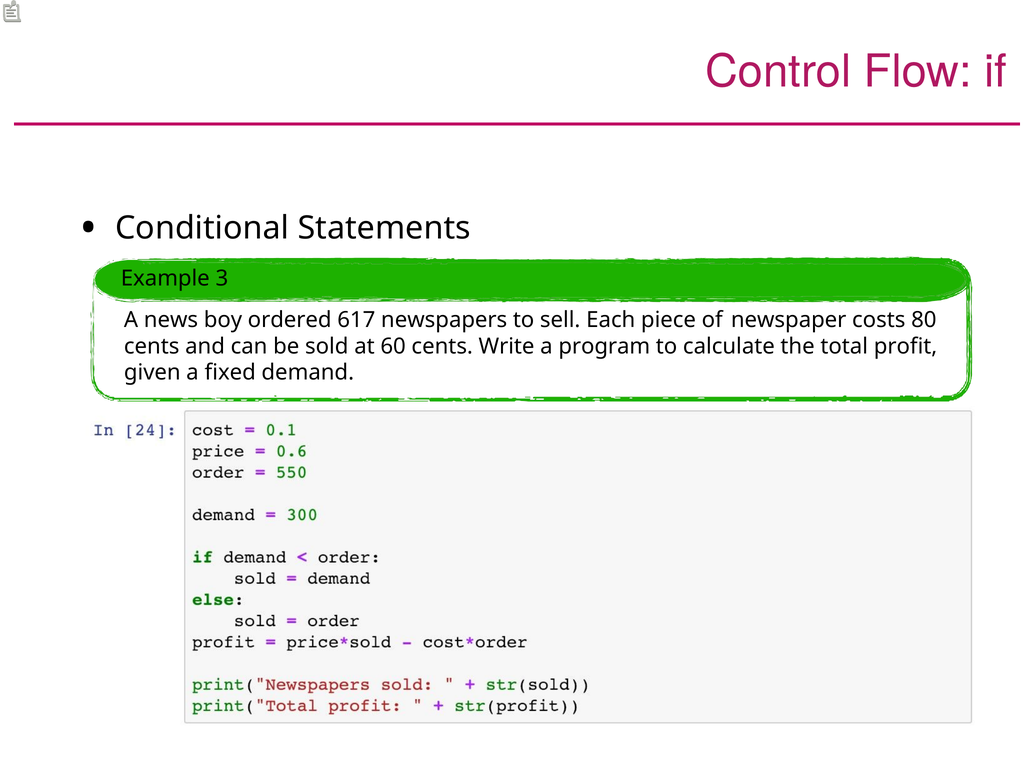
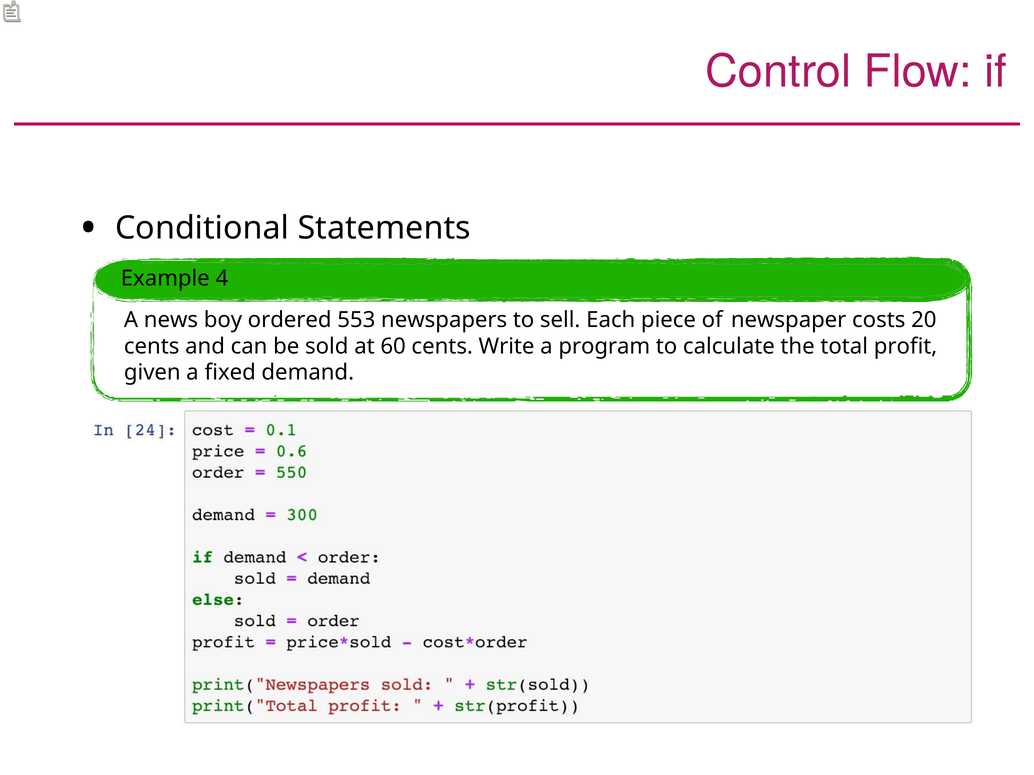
3: 3 -> 4 (222, 279)
617: 617 -> 553 (356, 320)
80: 80 -> 20 (924, 320)
